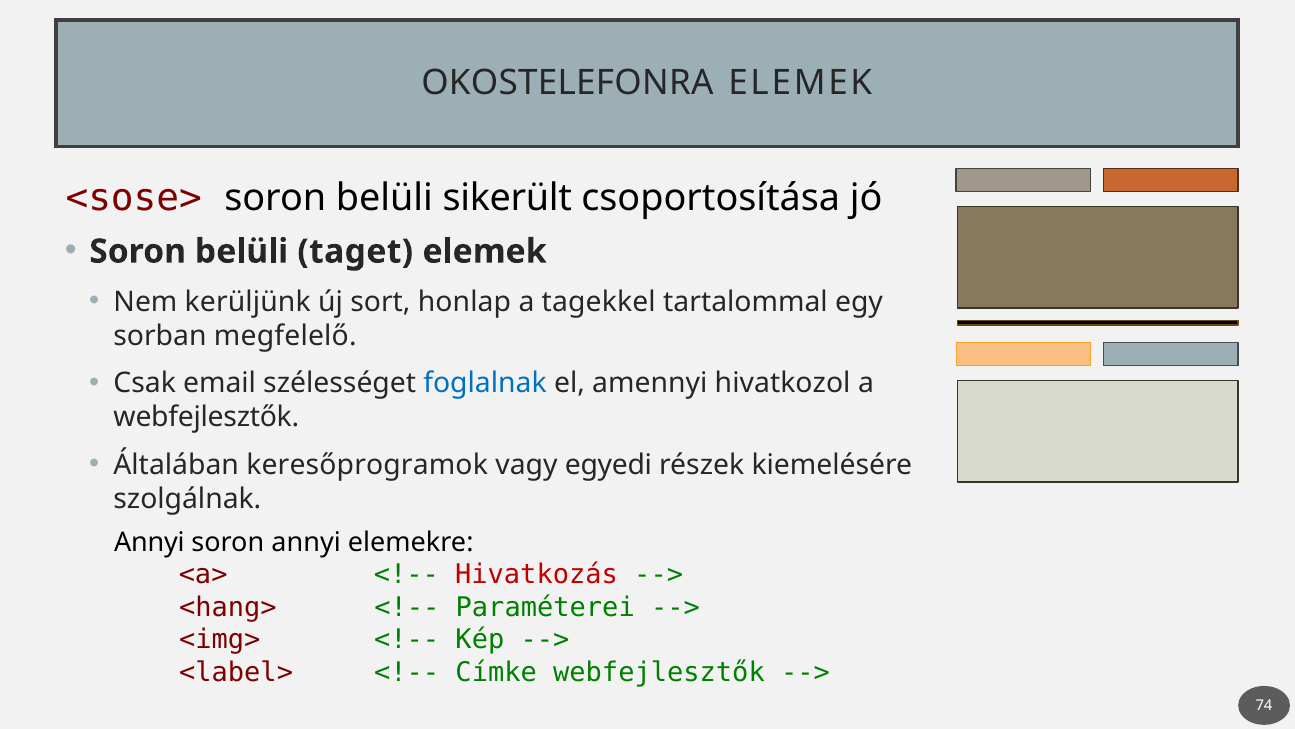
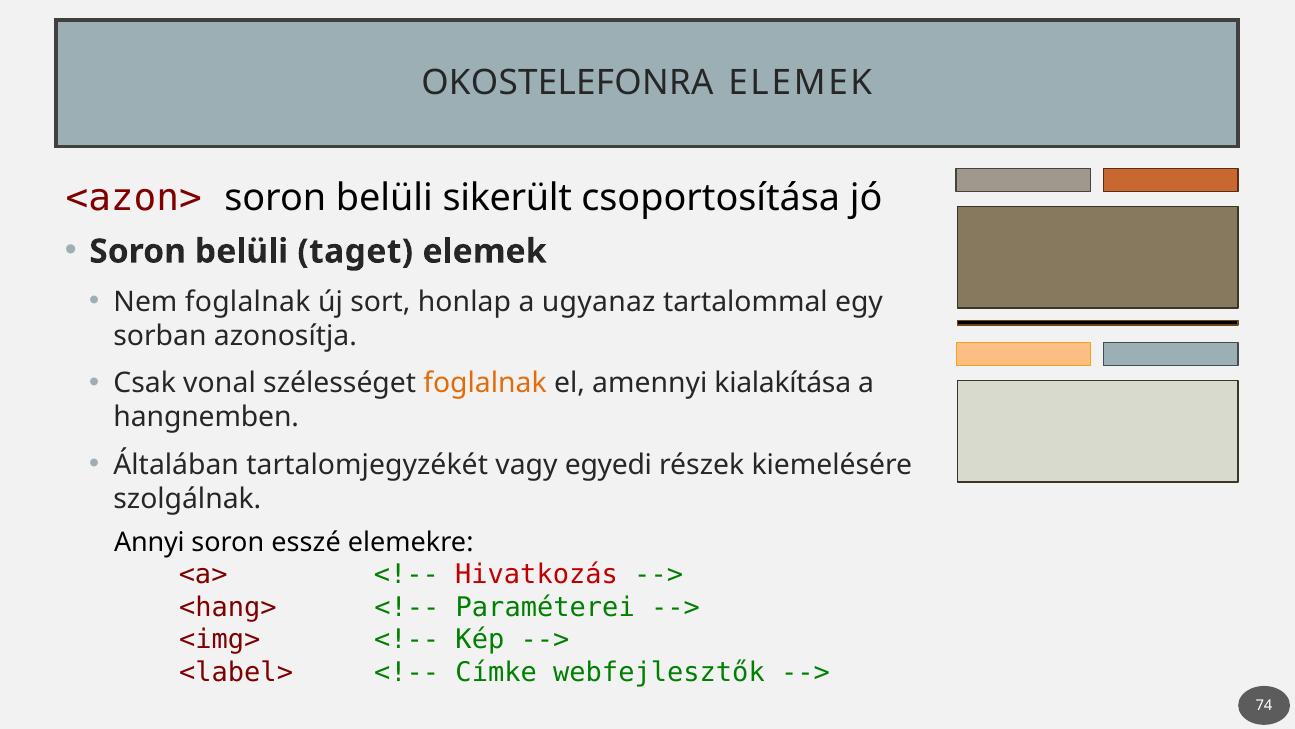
<sose>: <sose> -> <azon> (134, 198)
Nem kerüljünk: kerüljünk -> foglalnak (248, 302)
tagekkel: tagekkel -> ugyanaz (599, 302)
megfelelő: megfelelő -> azonosítja (285, 336)
email: email -> vonal (220, 383)
foglalnak colour: blue -> orange (485, 383)
hivatkozol: hivatkozol -> kialakítása (783, 383)
webfejlesztők: webfejlesztők -> hangnemben (206, 417)
keresőprogramok: keresőprogramok -> tartalomjegyzékét (367, 465)
soron annyi: annyi -> esszé (306, 542)
